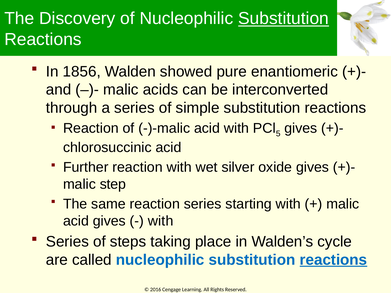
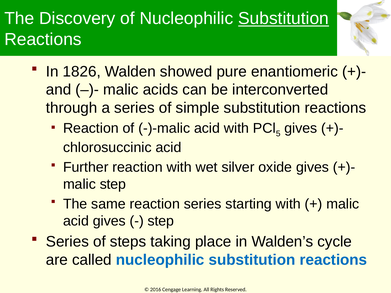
1856: 1856 -> 1826 (82, 72)
with: with -> step (161, 221)
reactions underline: present -> none (333, 260)
